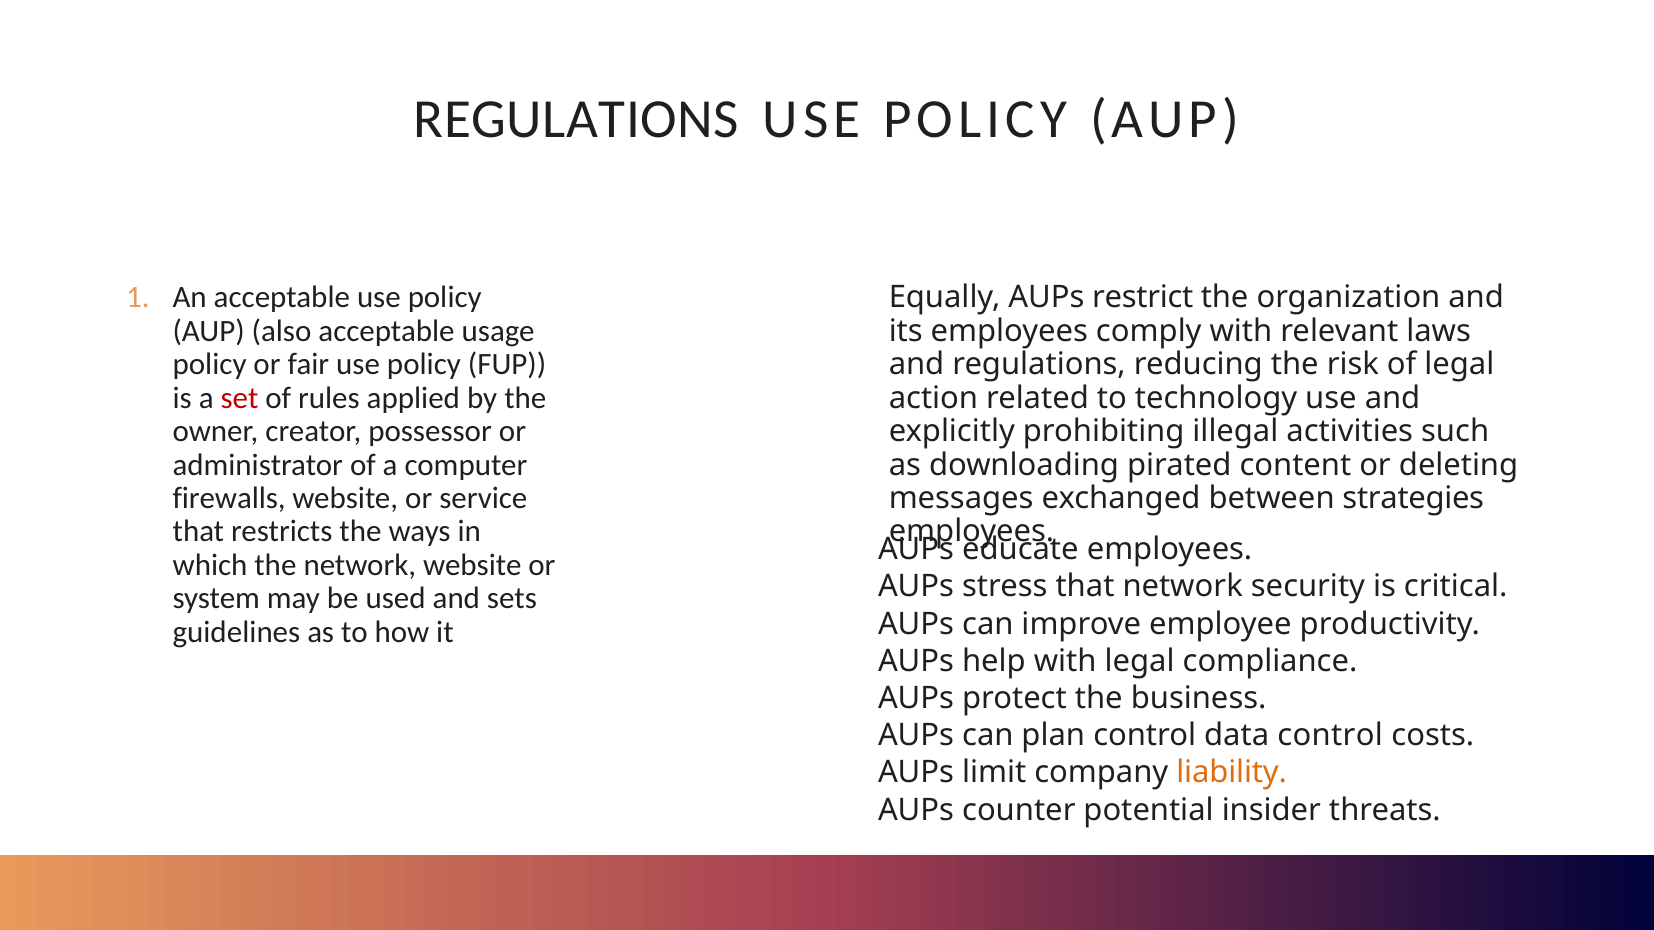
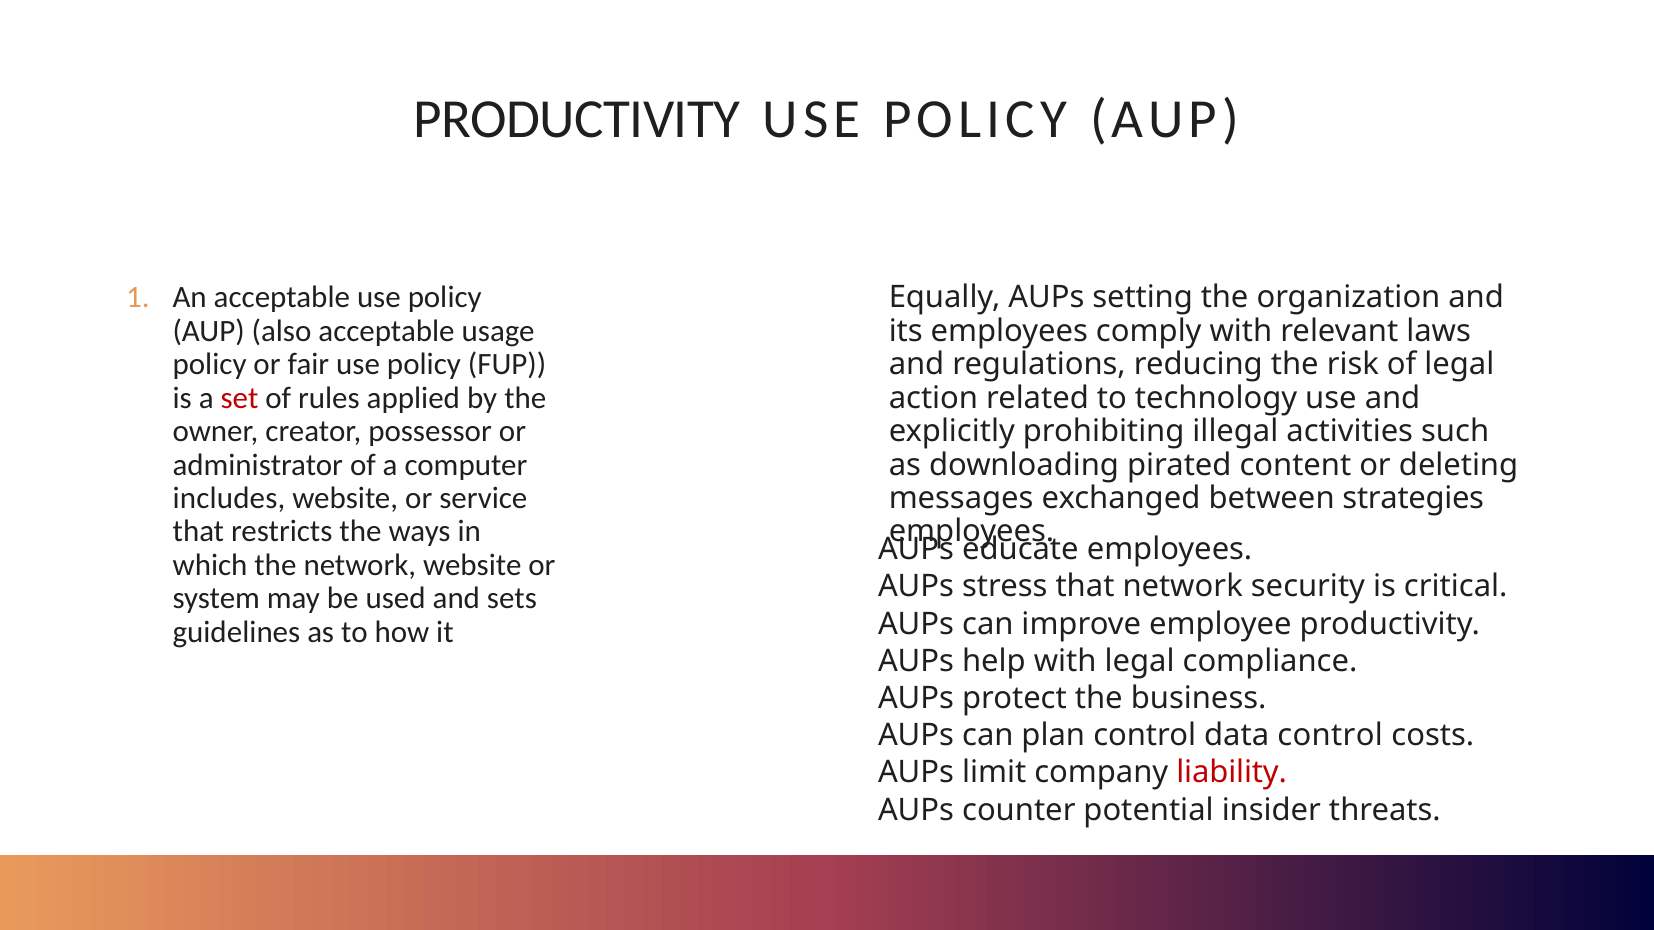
REGULATIONS: REGULATIONS -> PRODUCTIVITY (577, 120)
restrict: restrict -> setting (1143, 297)
firewalls: firewalls -> includes (229, 498)
liability colour: orange -> red (1232, 773)
